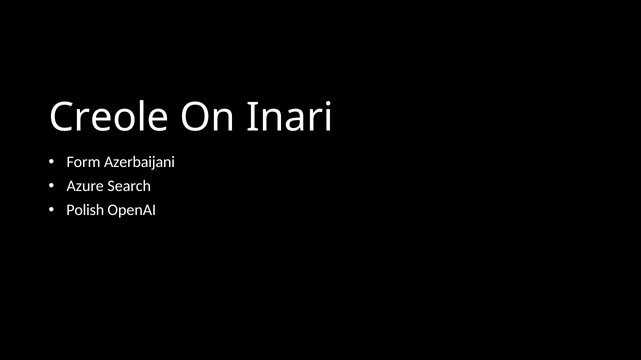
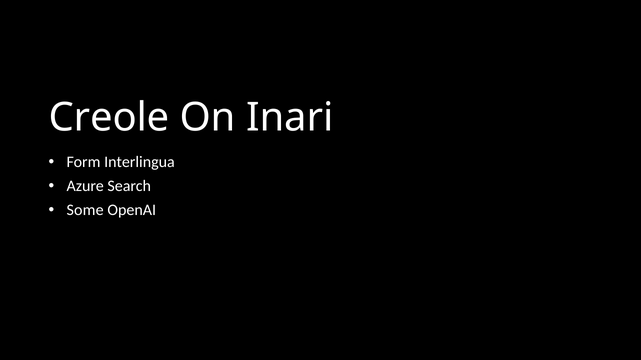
Azerbaijani: Azerbaijani -> Interlingua (139, 162)
Polish: Polish -> Some (85, 210)
